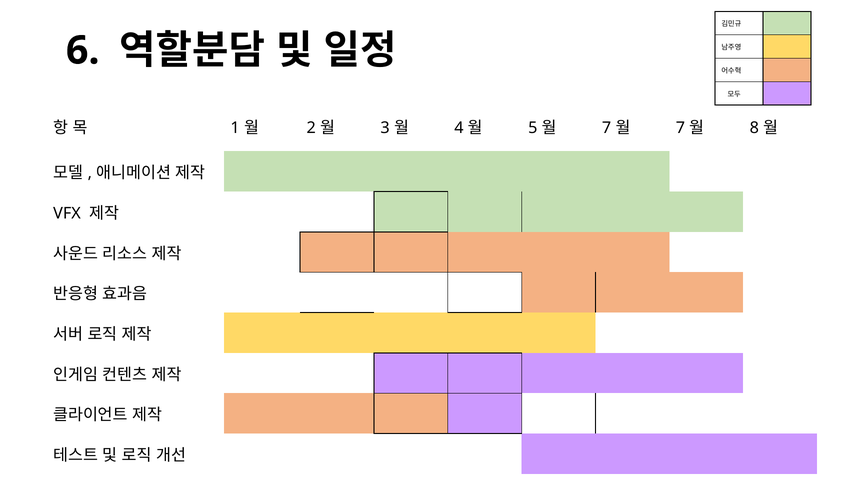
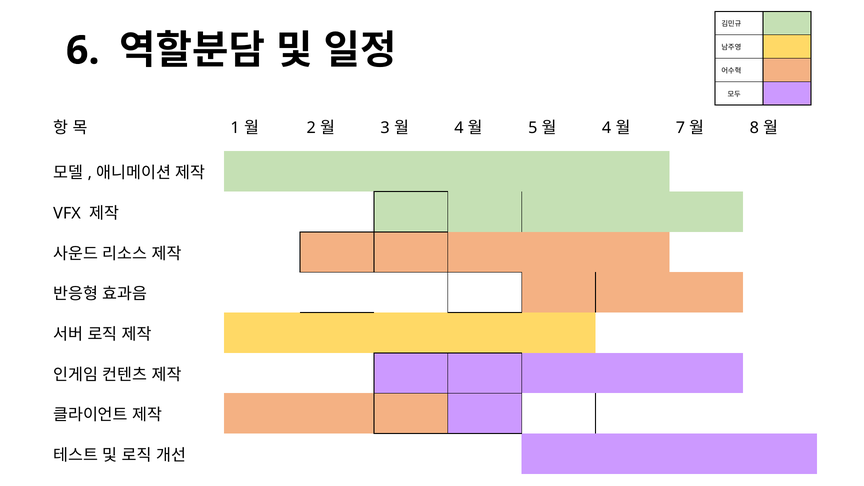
7: 7 -> 4 (607, 128)
